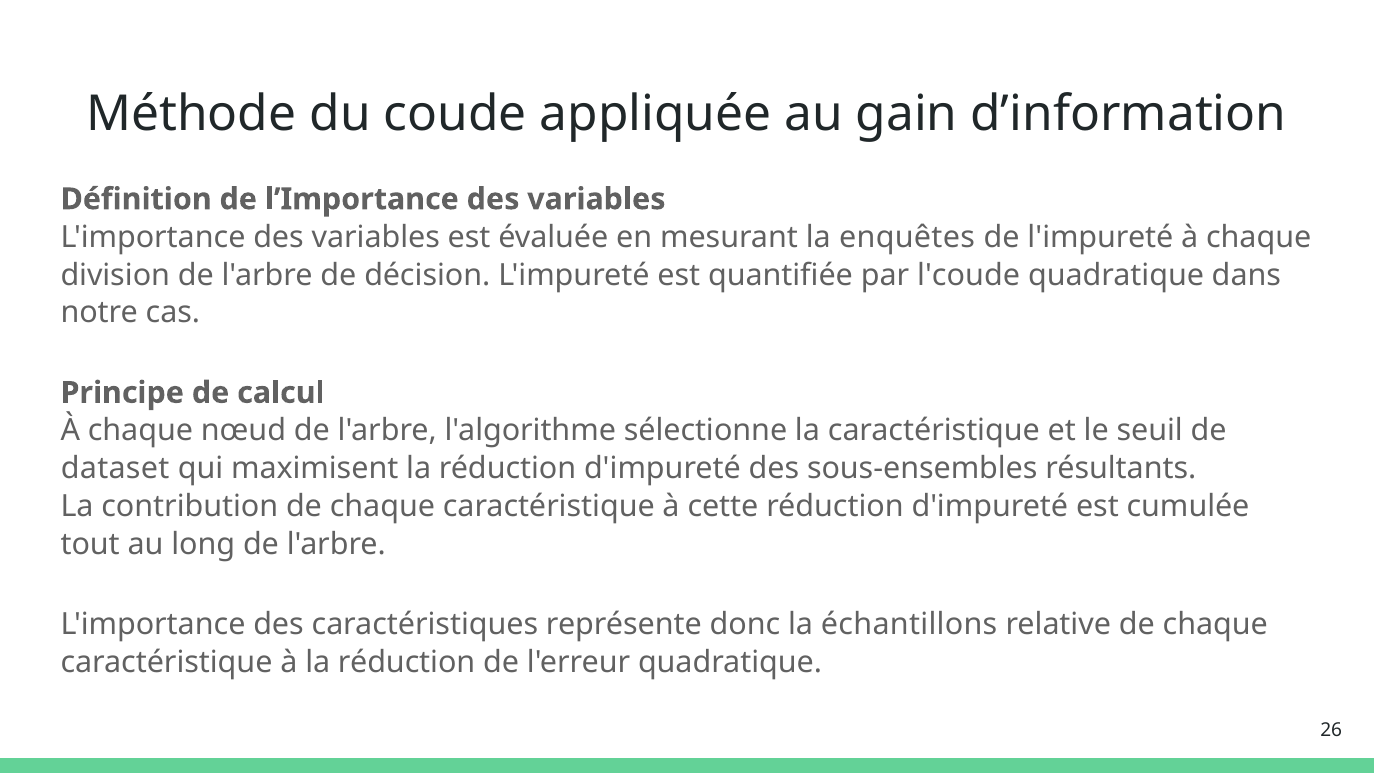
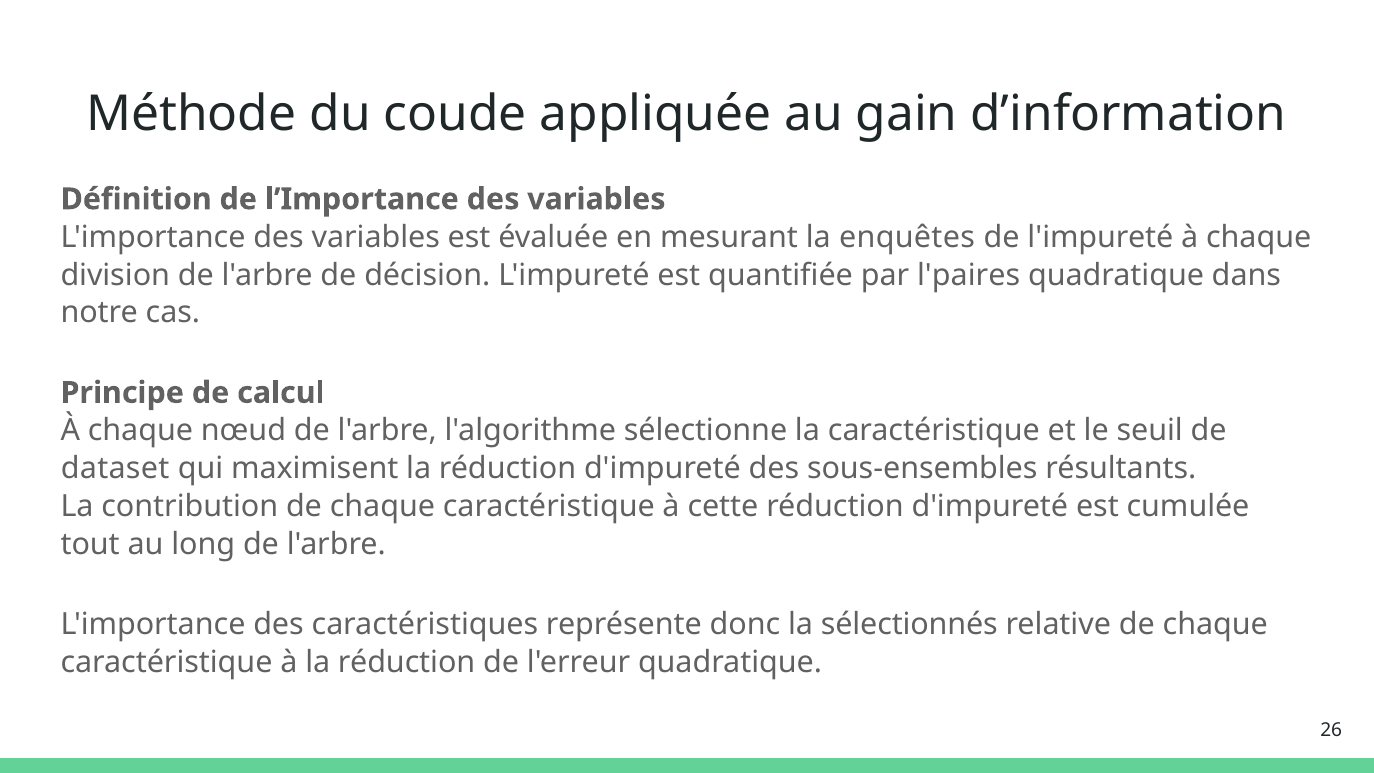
l'coude: l'coude -> l'paires (969, 275)
échantillons: échantillons -> sélectionnés (909, 624)
